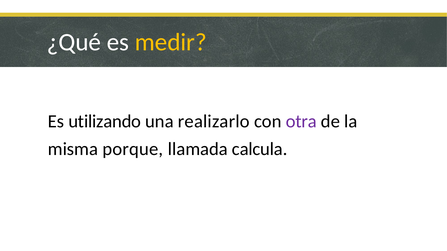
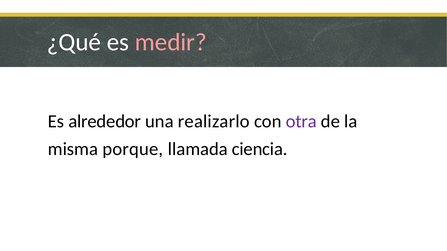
medir colour: yellow -> pink (171, 42)
utilizando: utilizando -> alrededor (105, 122)
calcula: calcula -> ciencia (260, 149)
